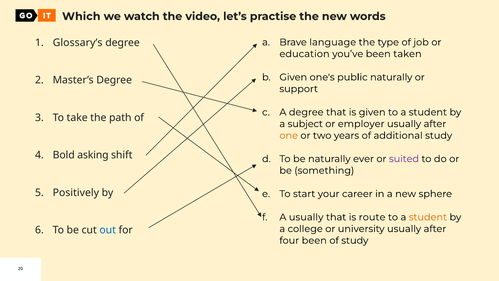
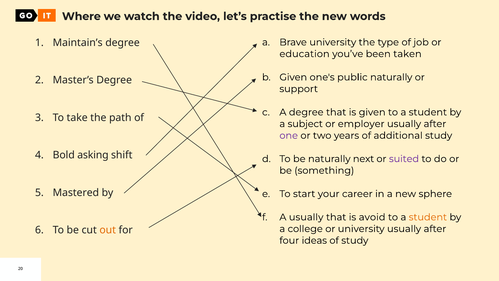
Which: Which -> Where (81, 16)
Glossary’s: Glossary’s -> Maintain’s (78, 43)
Brave language: language -> university (333, 42)
one colour: orange -> purple (289, 135)
ever: ever -> next (364, 159)
Positively: Positively -> Mastered (76, 192)
route: route -> avoid (372, 217)
out colour: blue -> orange (108, 230)
four been: been -> ideas (314, 240)
